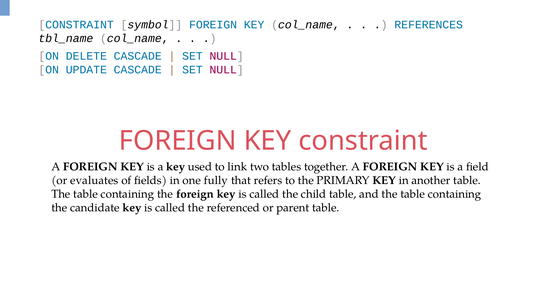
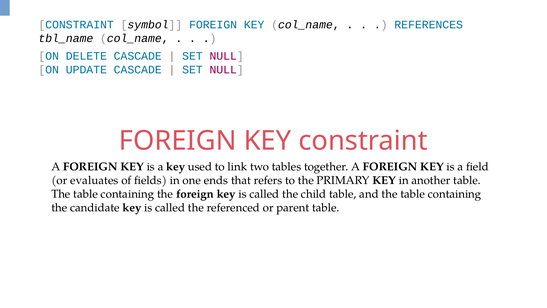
fully: fully -> ends (216, 180)
